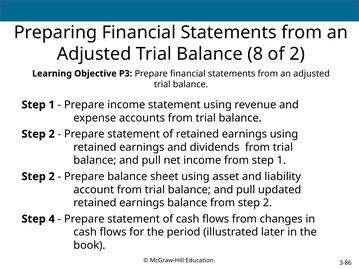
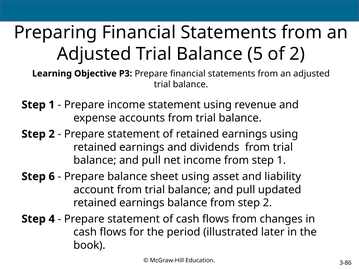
8: 8 -> 5 (255, 54)
2: 2 -> 6 (52, 177)
